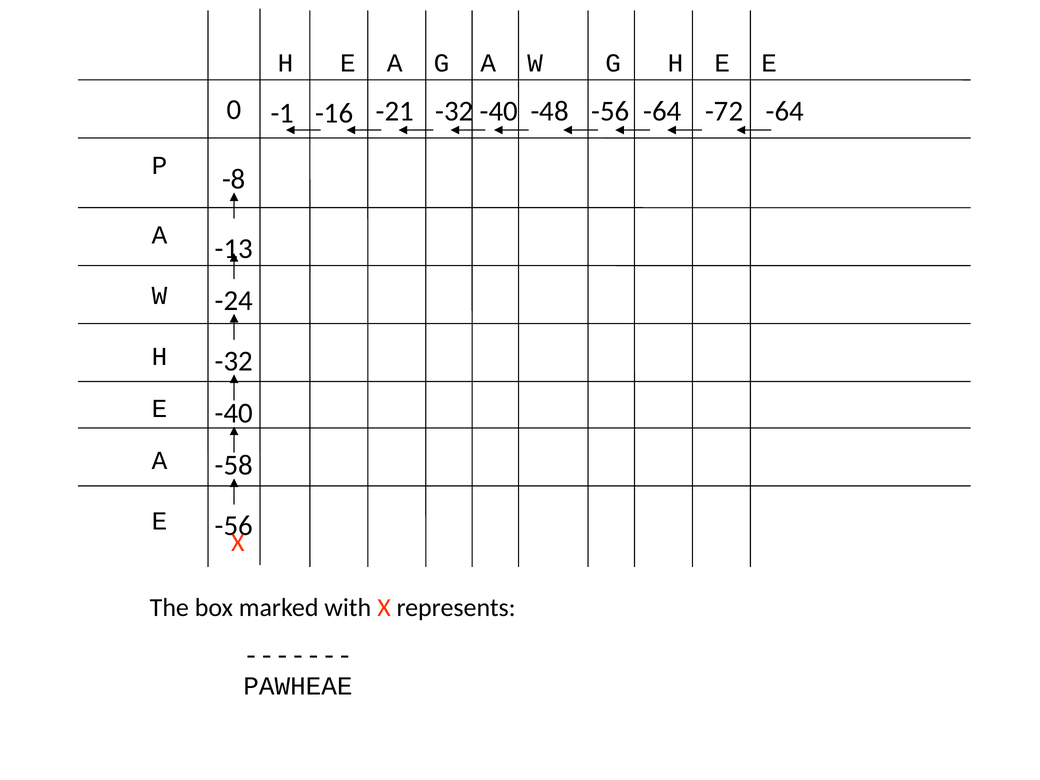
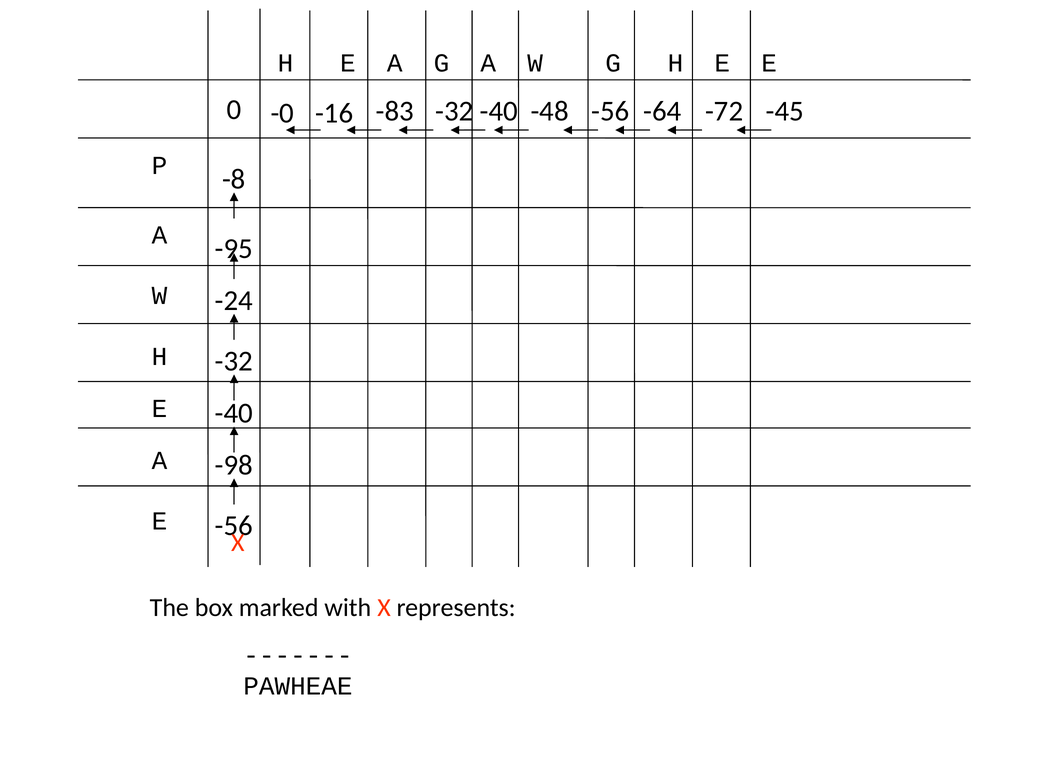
-1: -1 -> -0 (282, 113)
-21: -21 -> -83 (395, 111)
-72 -64: -64 -> -45 (785, 111)
-13: -13 -> -95 (234, 249)
-58: -58 -> -98 (234, 465)
